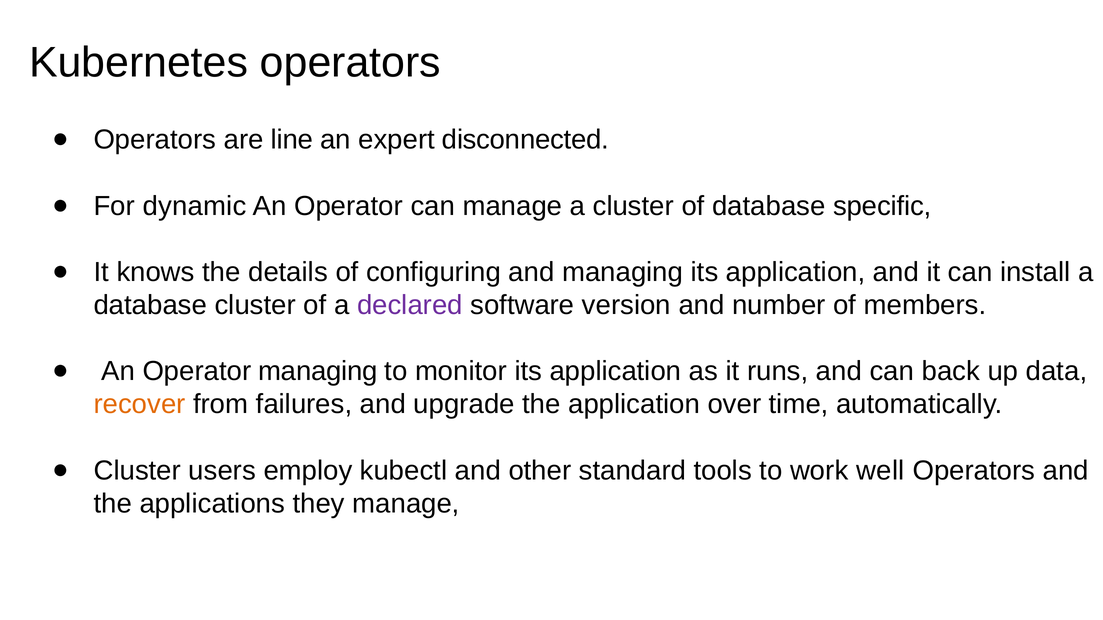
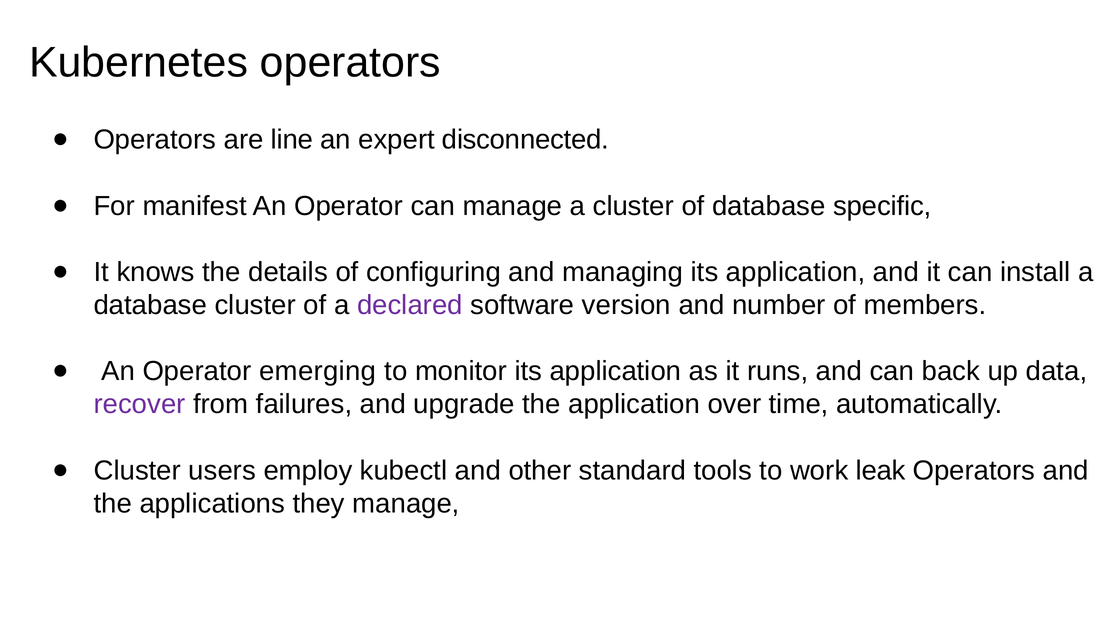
dynamic: dynamic -> manifest (195, 206)
Operator managing: managing -> emerging (318, 372)
recover colour: orange -> purple (140, 405)
well: well -> leak (881, 471)
